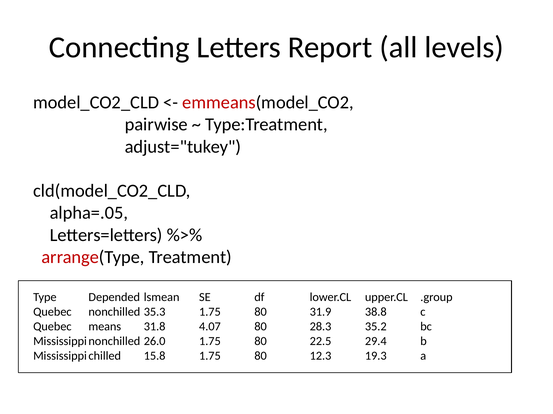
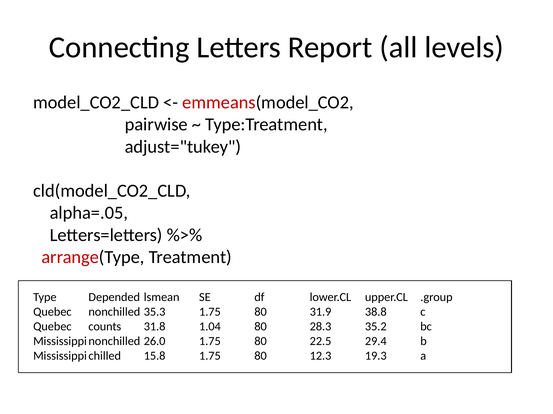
means: means -> counts (105, 327)
4.07: 4.07 -> 1.04 (210, 327)
